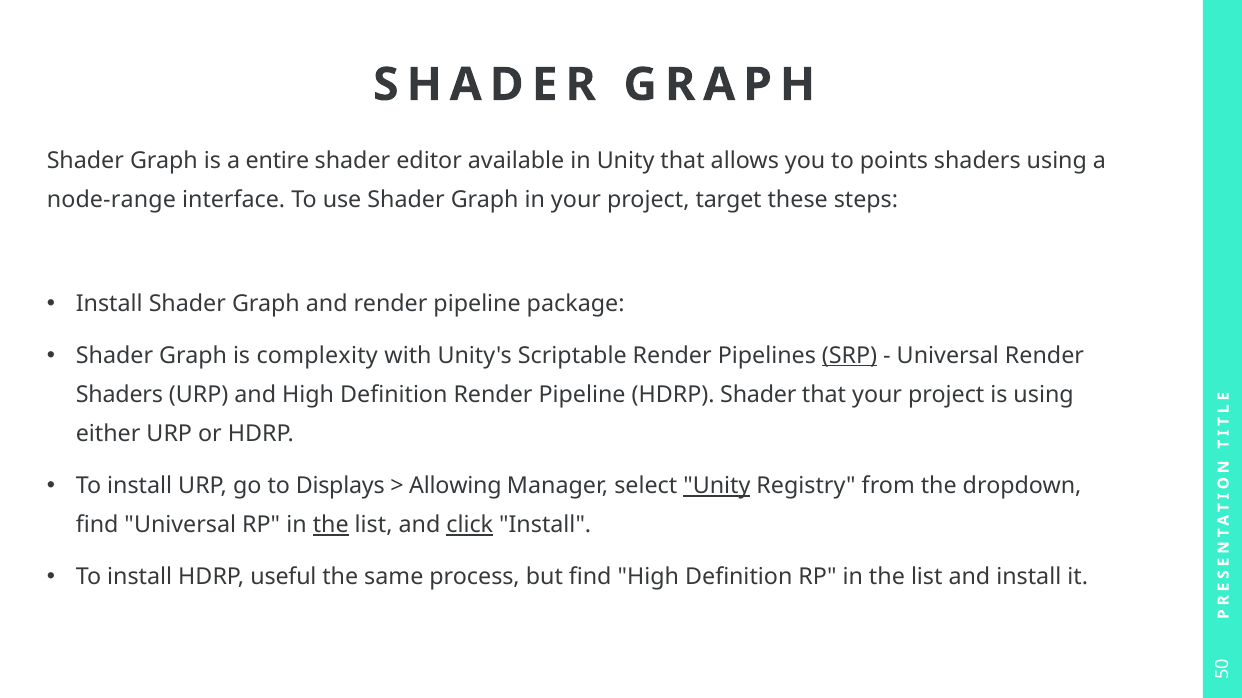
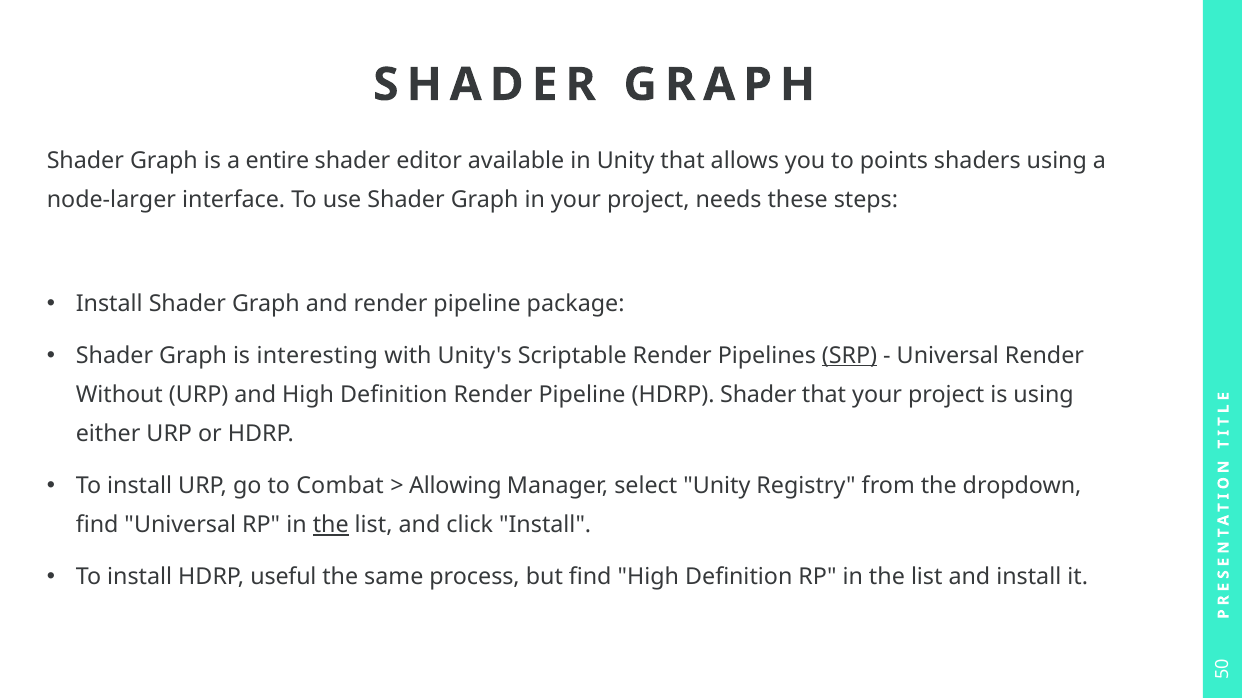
node-range: node-range -> node-larger (111, 200)
target: target -> needs (729, 200)
complexity: complexity -> interesting (317, 356)
Shaders: Shaders -> Without (119, 395)
Displays: Displays -> Combat (340, 486)
Unity underline: present -> none (717, 486)
click underline: present -> none (470, 525)
